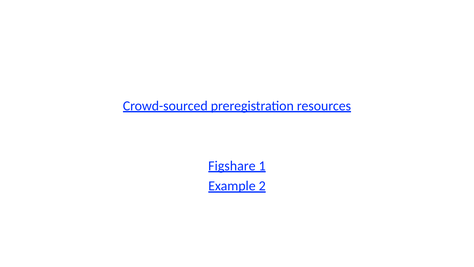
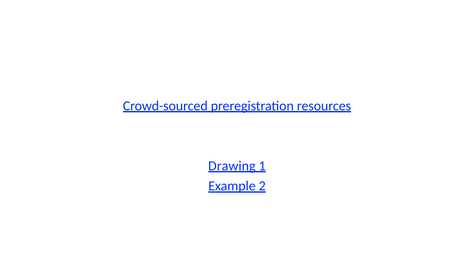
Figshare: Figshare -> Drawing (232, 166)
